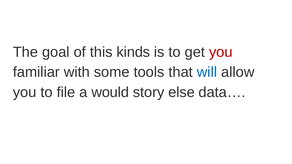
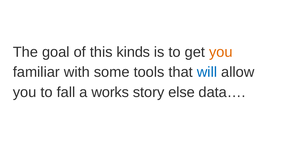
you colour: red -> orange (221, 52)
file: file -> fall (66, 92)
would: would -> works (110, 92)
